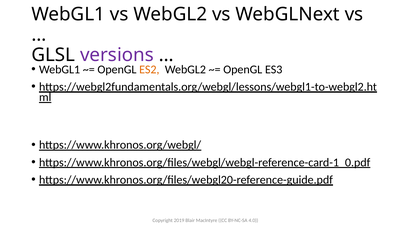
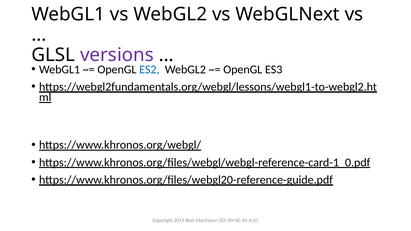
ES2 colour: orange -> blue (149, 69)
